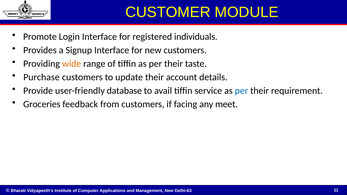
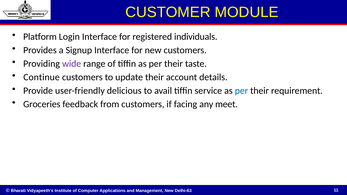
Promote: Promote -> Platform (40, 37)
wide colour: orange -> purple (72, 64)
Purchase: Purchase -> Continue (42, 77)
database: database -> delicious (124, 91)
